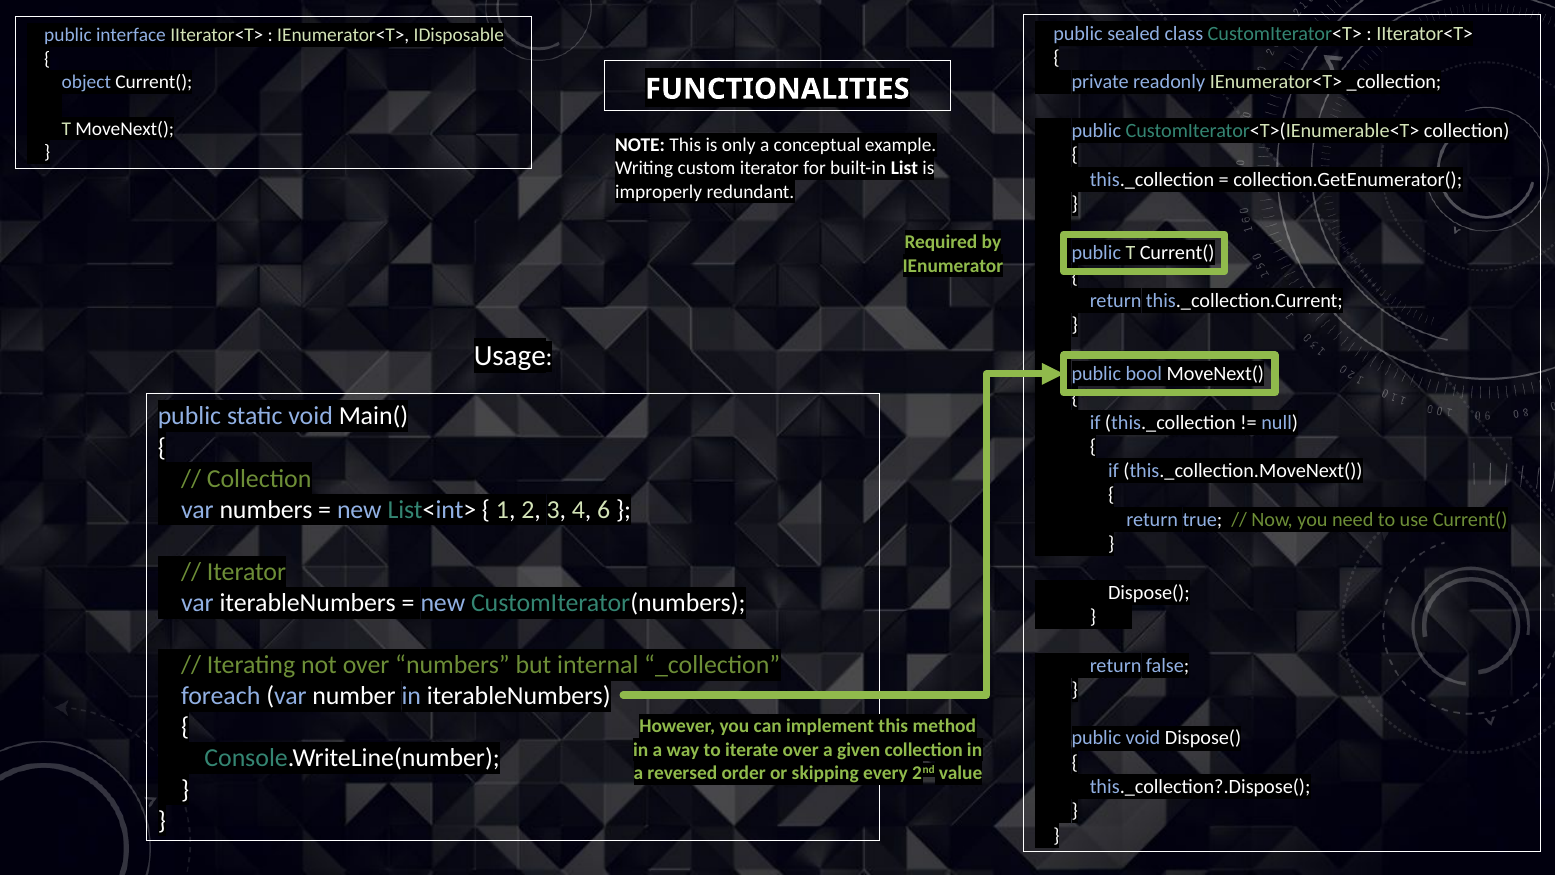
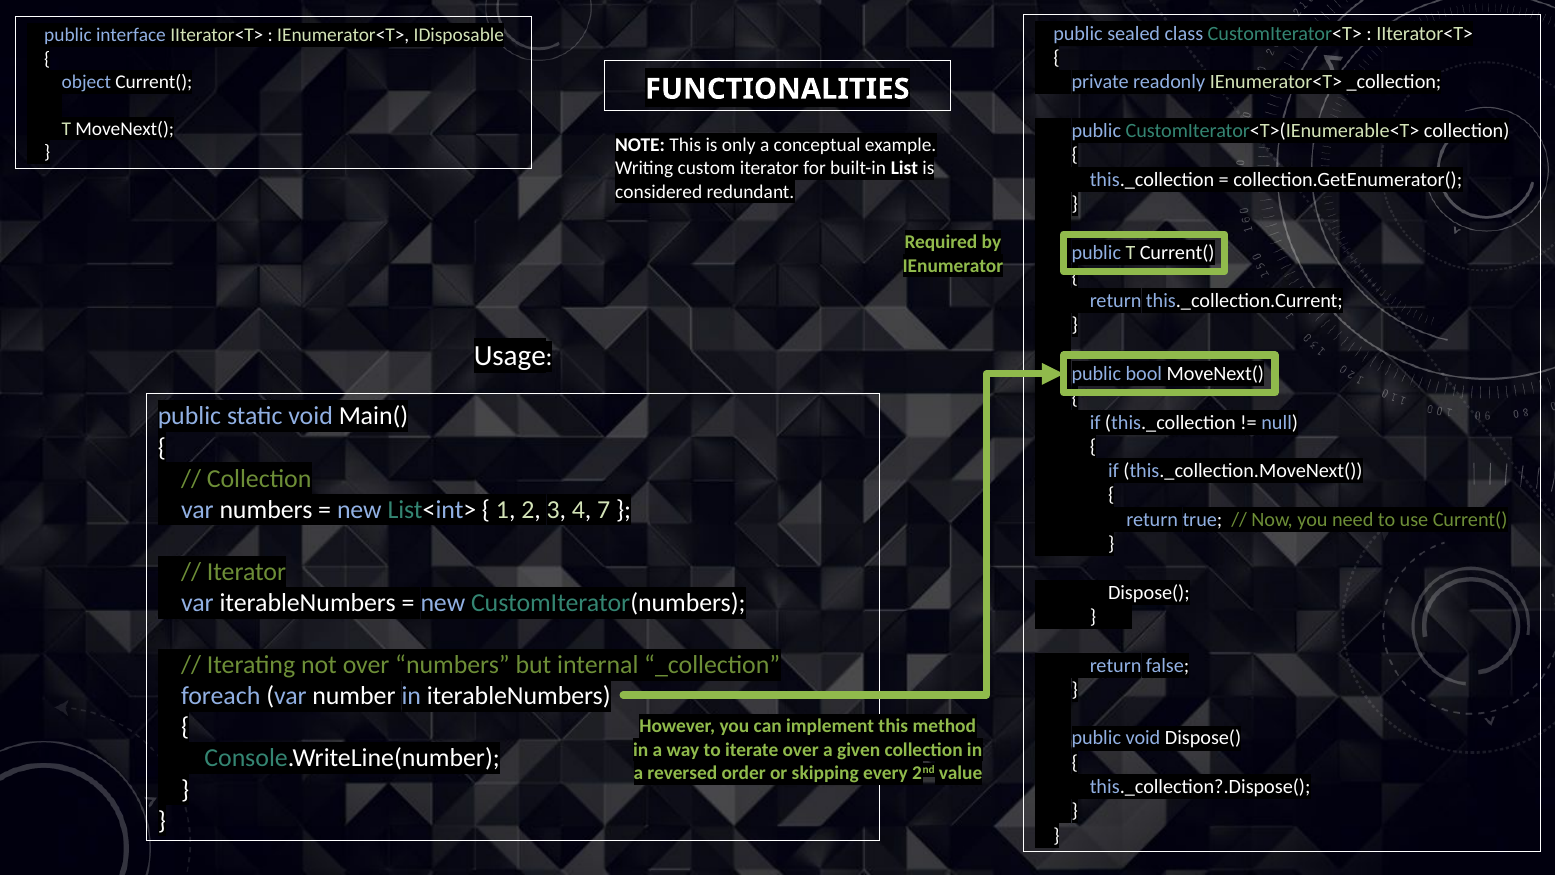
improperly: improperly -> considered (659, 192)
6: 6 -> 7 (604, 509)
